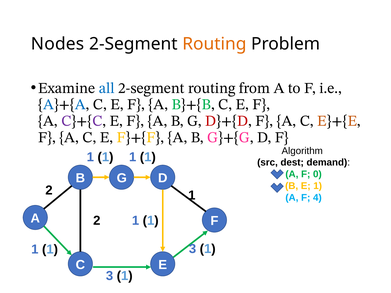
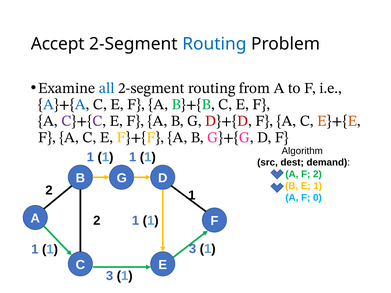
Nodes: Nodes -> Accept (58, 44)
Routing colour: orange -> blue (214, 44)
F 0: 0 -> 2 (317, 174)
4: 4 -> 0 (317, 198)
